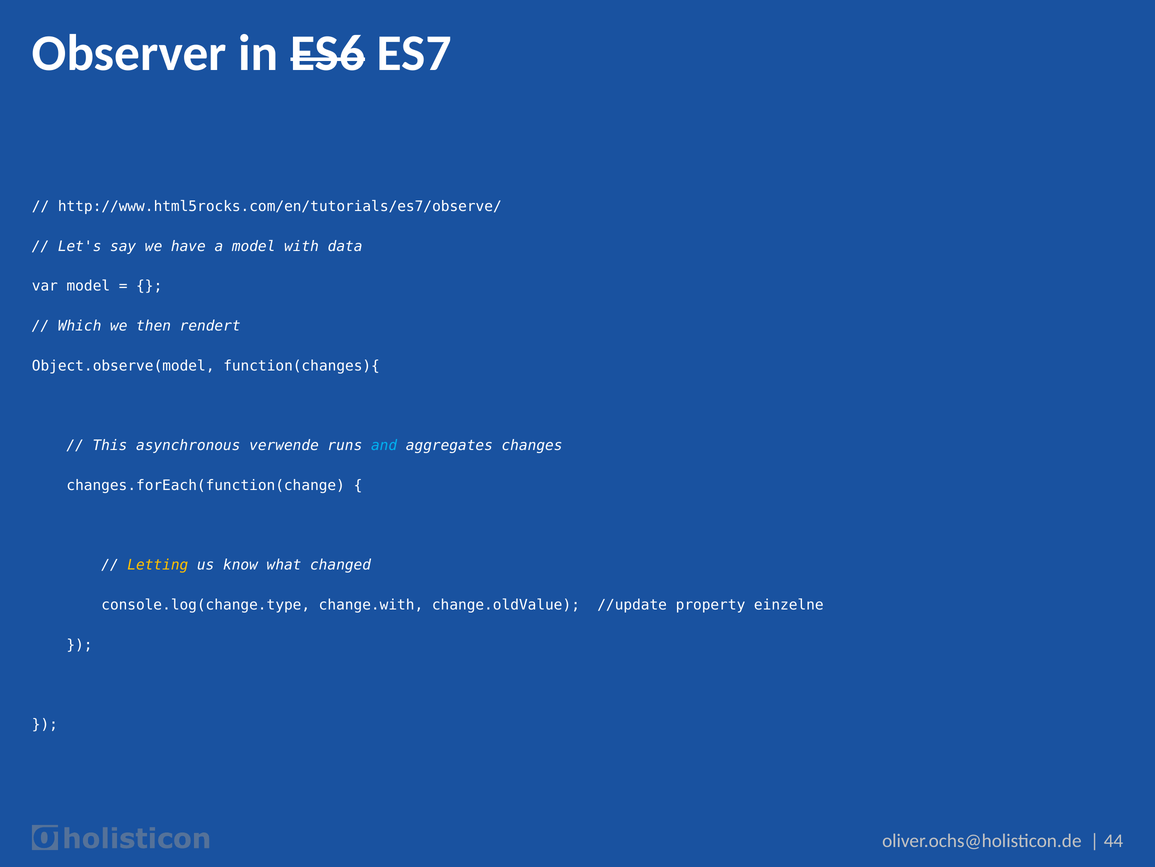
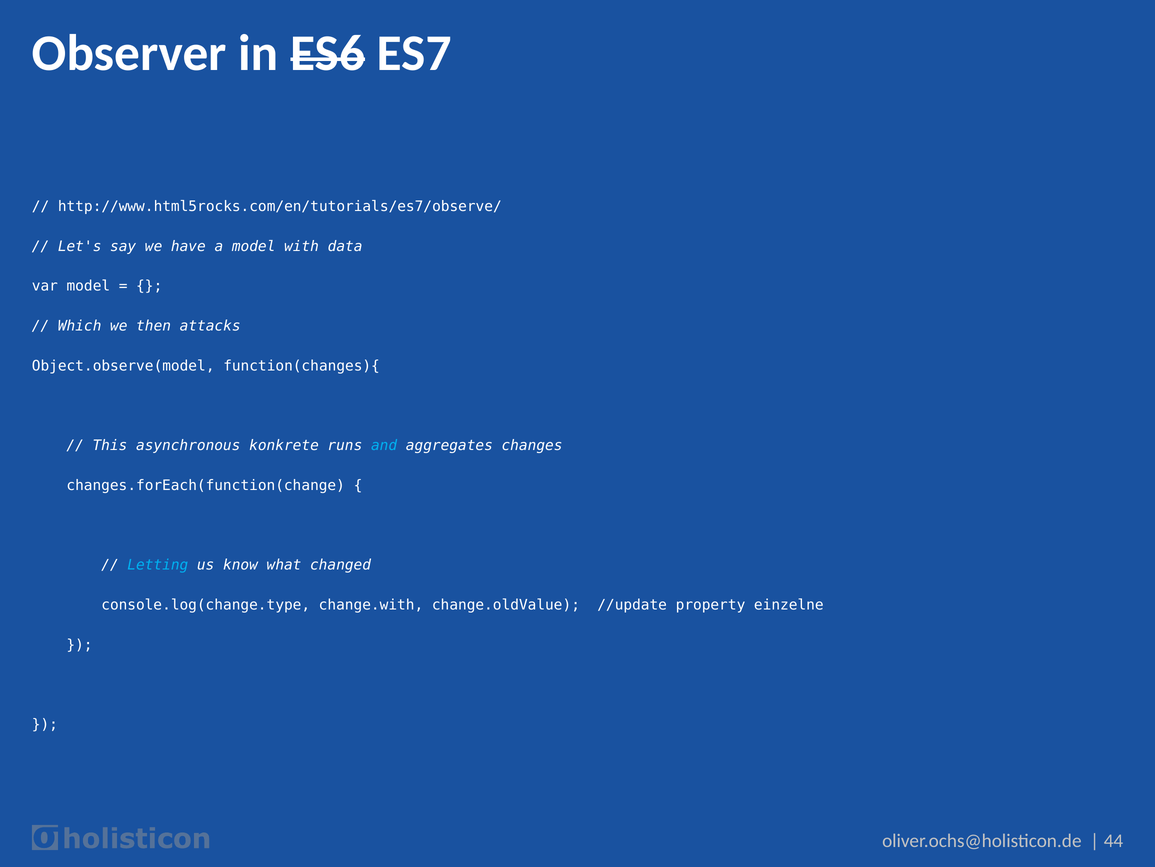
rendert: rendert -> attacks (210, 326)
verwende: verwende -> konkrete (284, 445)
Letting colour: yellow -> light blue (158, 565)
